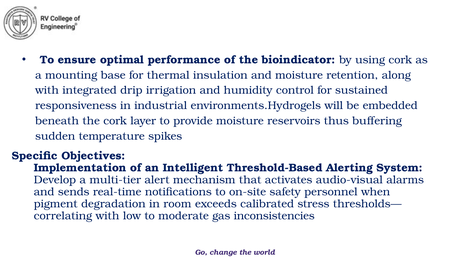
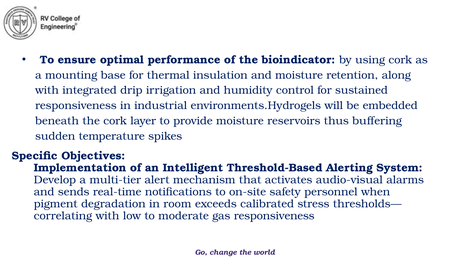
gas inconsistencies: inconsistencies -> responsiveness (274, 215)
